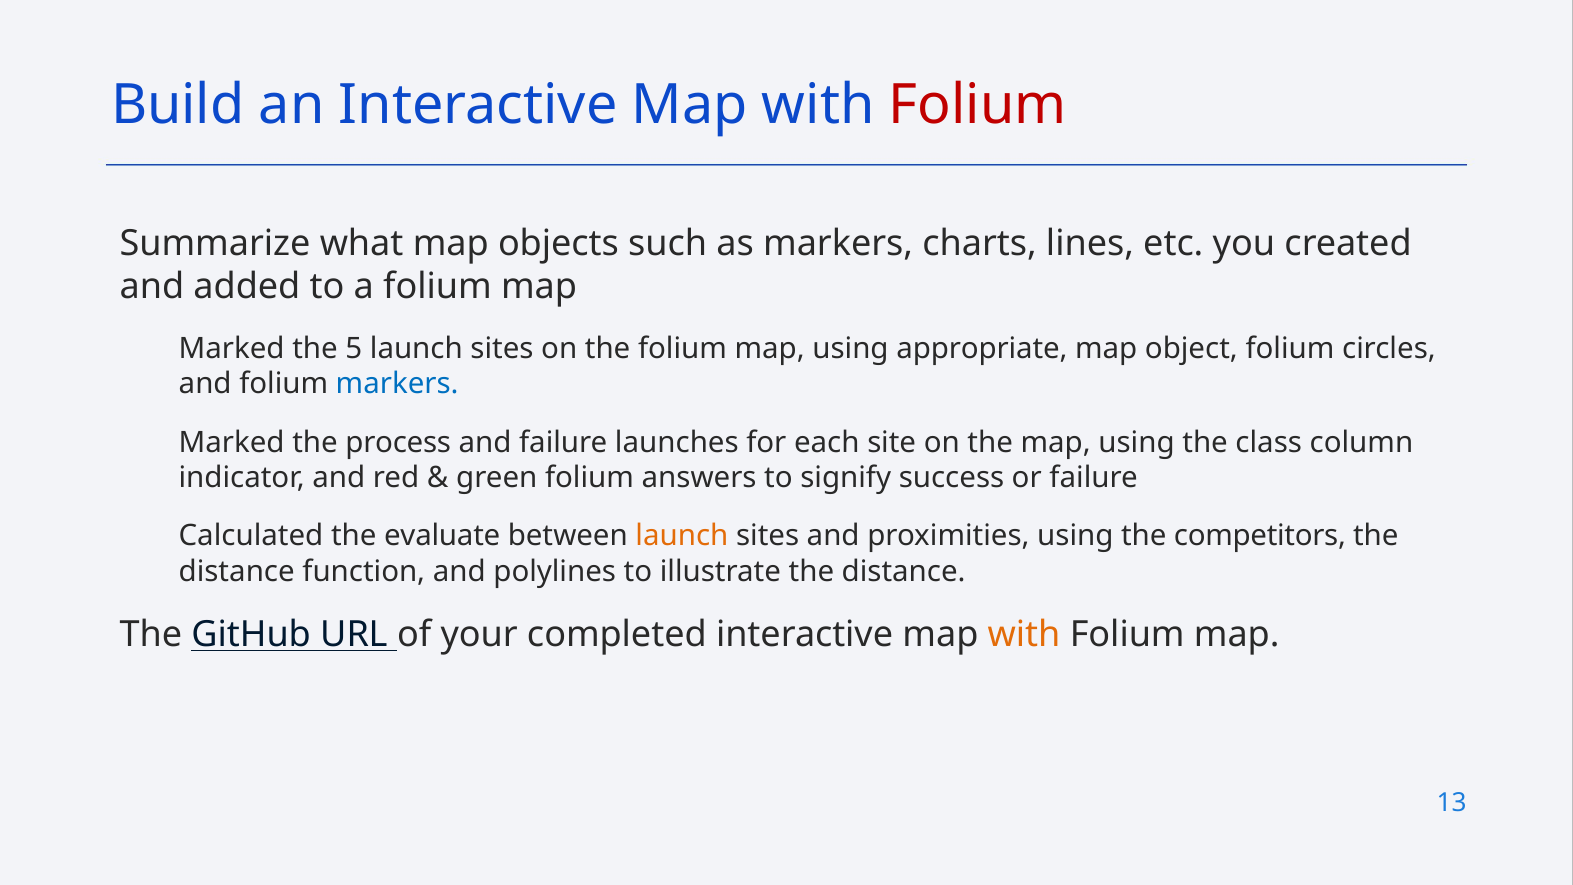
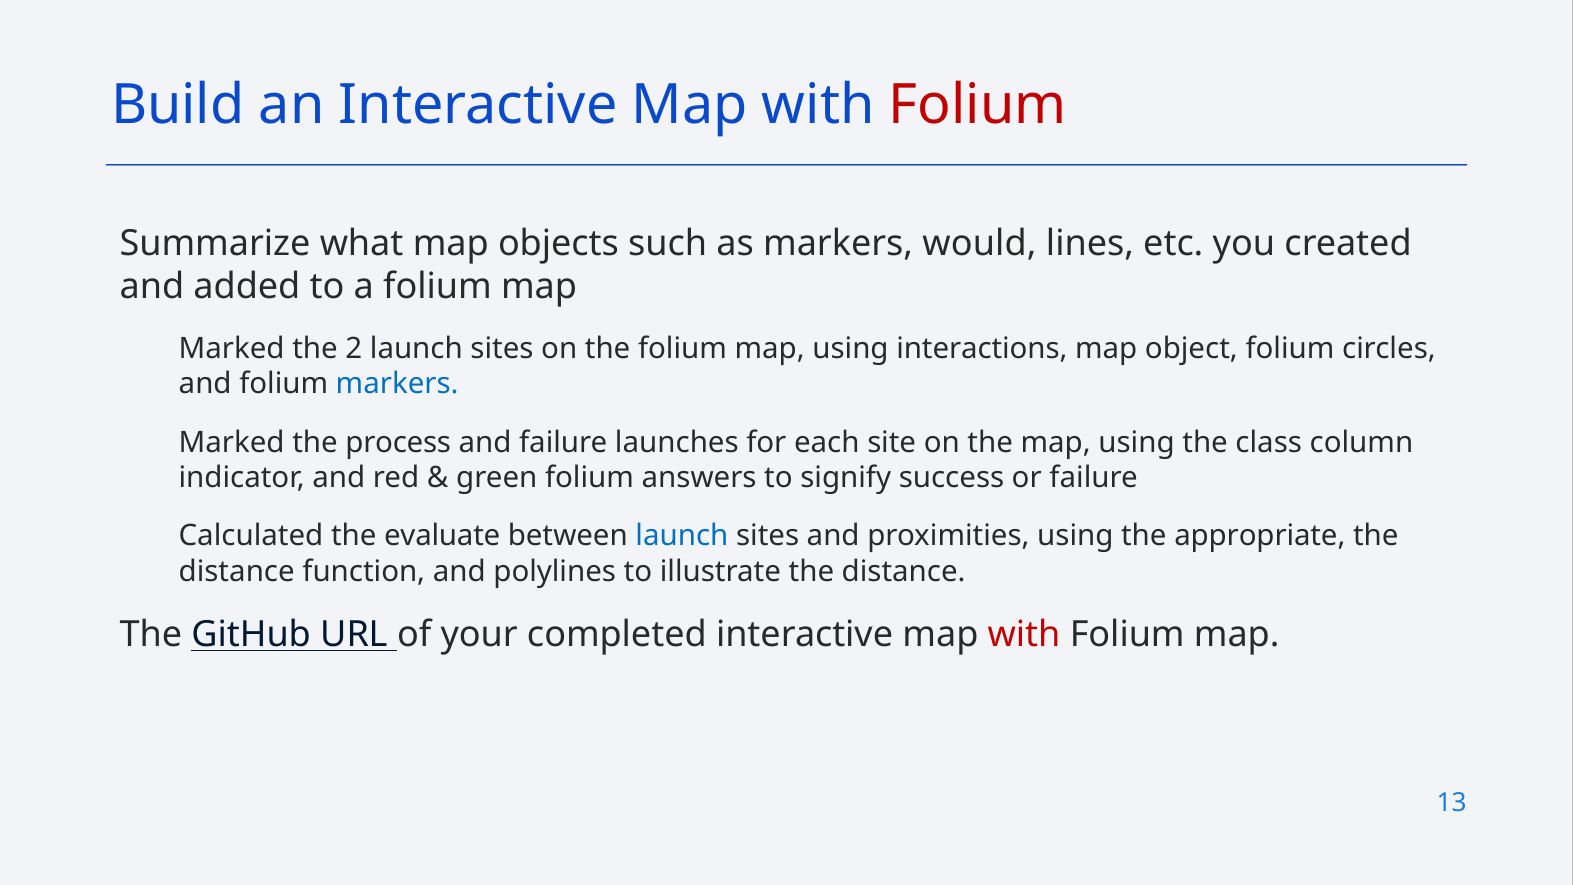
charts: charts -> would (979, 244)
5: 5 -> 2 (354, 349)
appropriate: appropriate -> interactions (982, 349)
launch colour: orange -> blue (682, 536)
competitors: competitors -> appropriate (1260, 536)
with colour: orange -> red (1024, 634)
